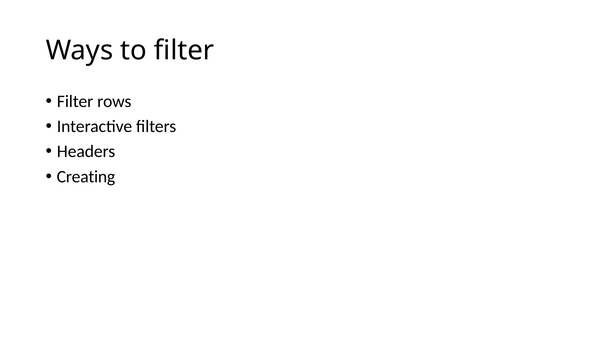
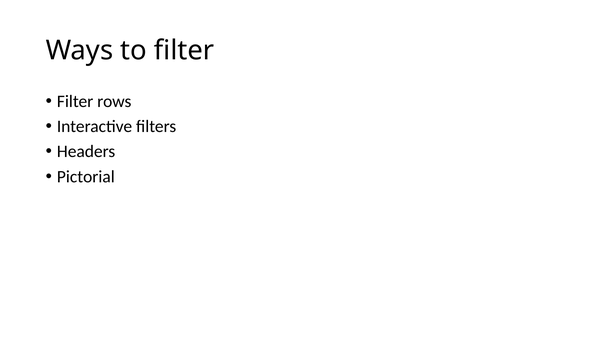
Creating: Creating -> Pictorial (86, 177)
